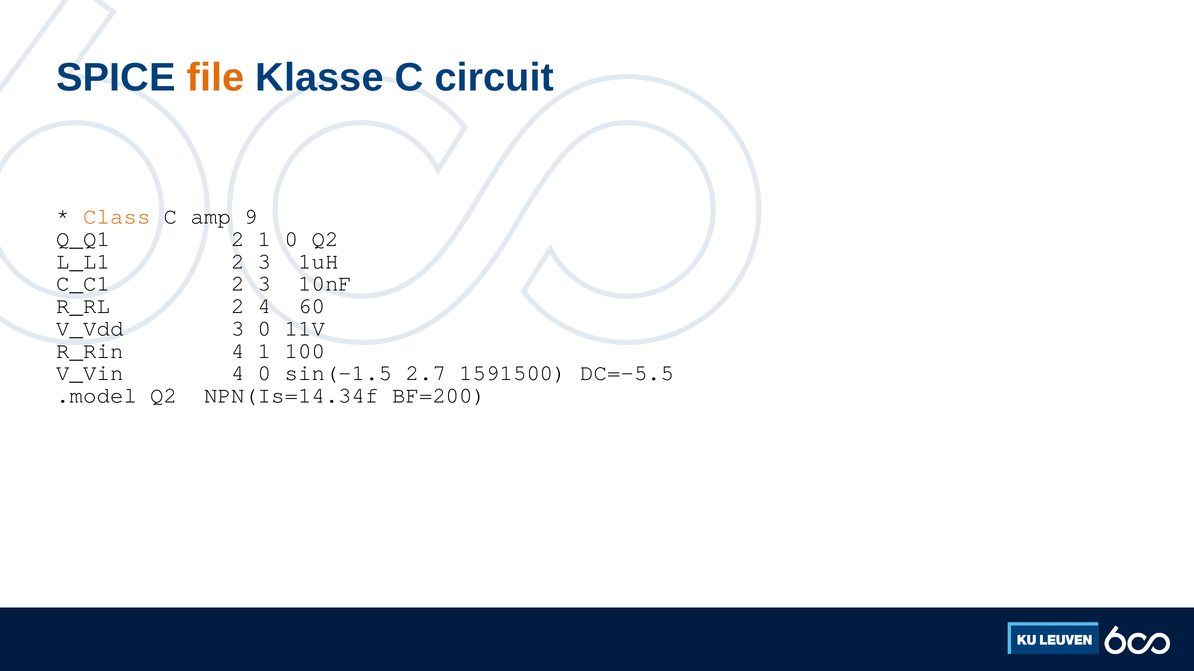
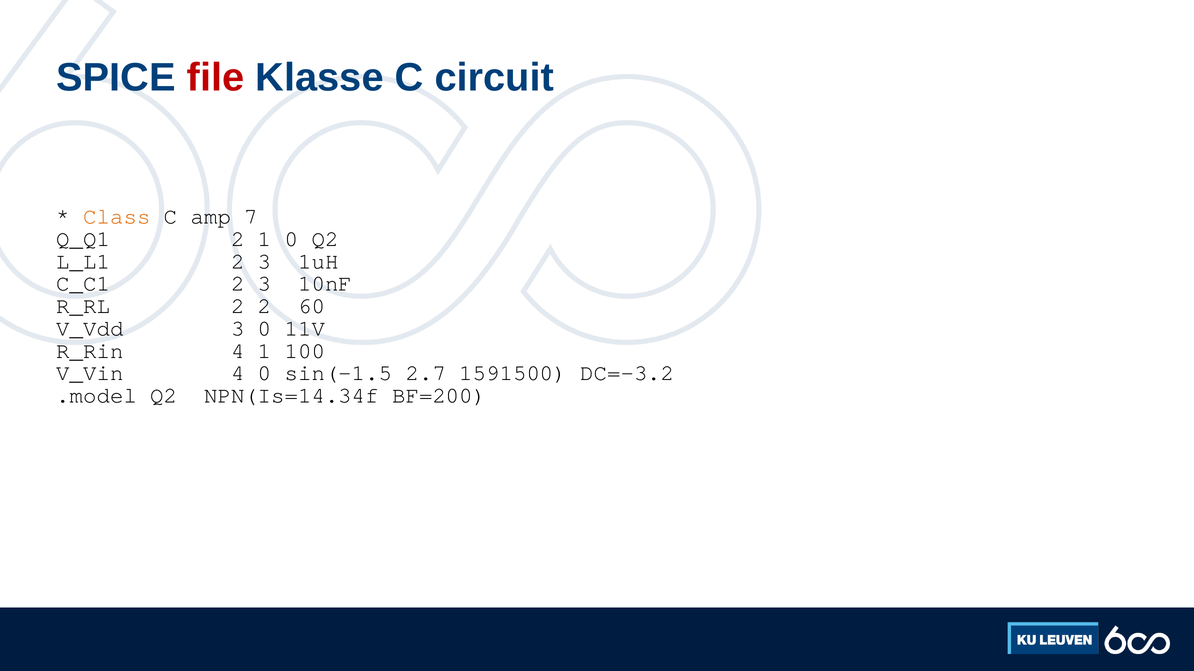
file colour: orange -> red (216, 78)
9: 9 -> 7 (251, 217)
2 4: 4 -> 2 (265, 306)
DC=-5.5: DC=-5.5 -> DC=-3.2 (627, 373)
